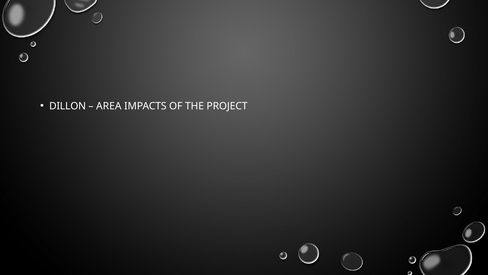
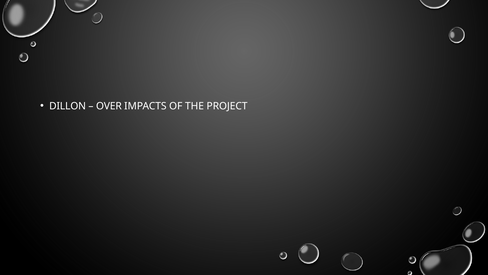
AREA: AREA -> OVER (109, 106)
